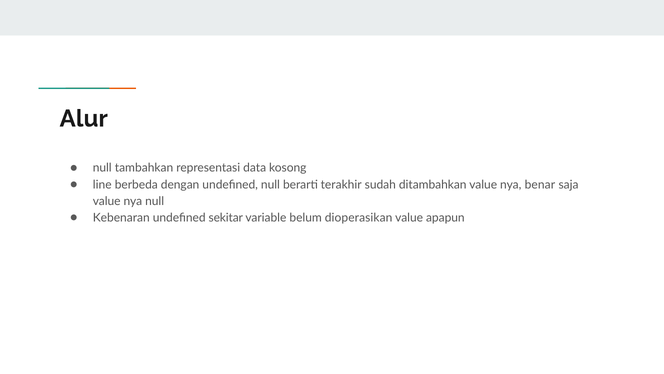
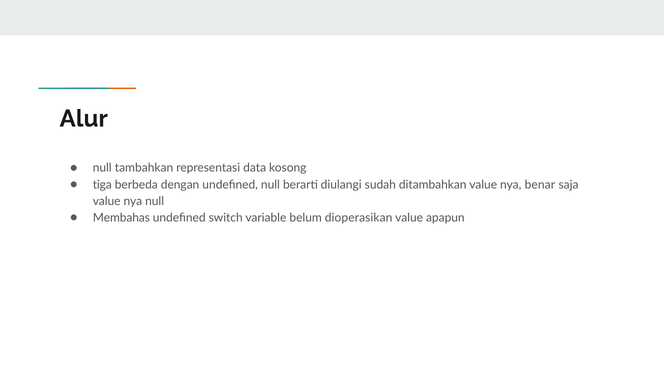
line: line -> tiga (102, 184)
terakhir: terakhir -> diulangi (341, 184)
Kebenaran: Kebenaran -> Membahas (121, 217)
sekitar: sekitar -> switch (226, 217)
